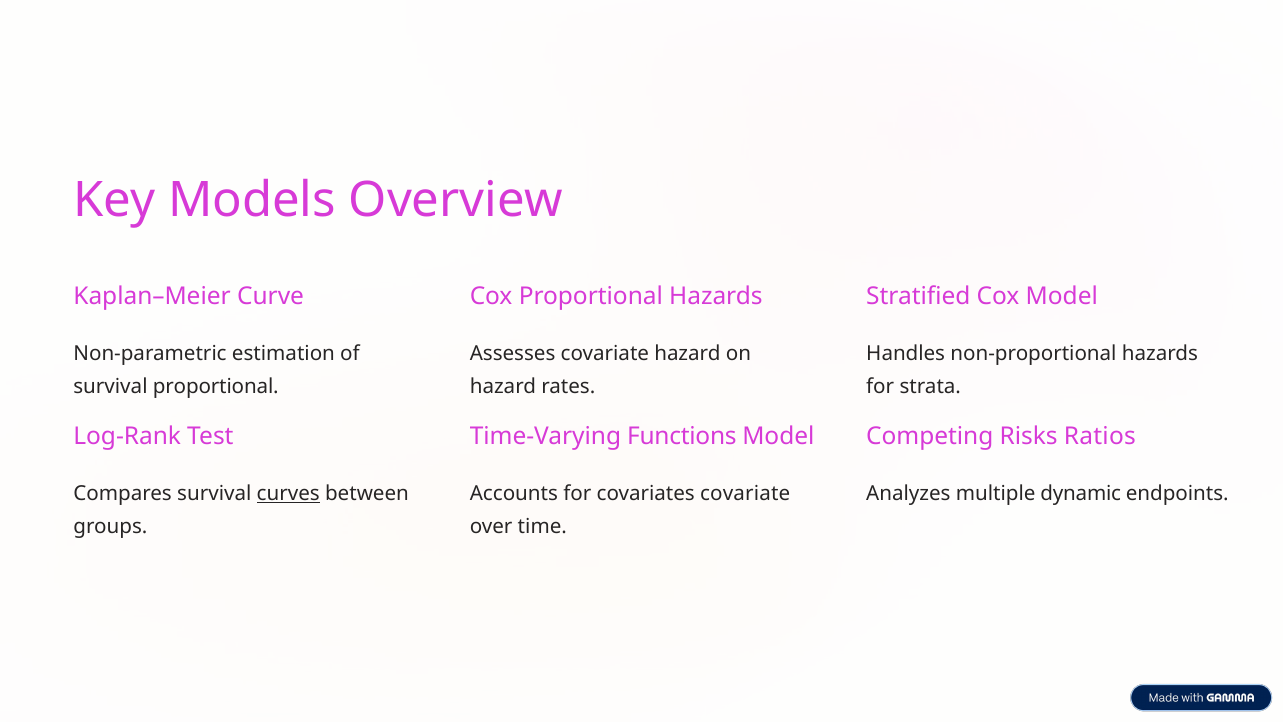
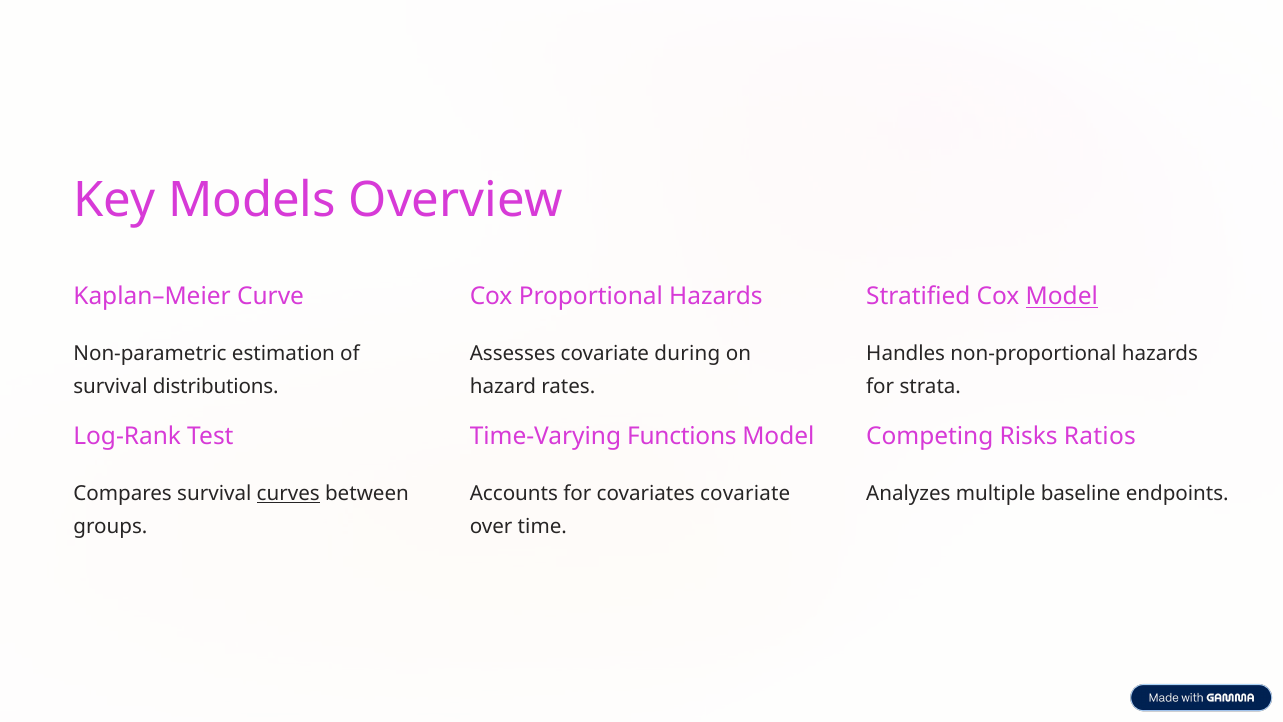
Model underline: none -> present (1062, 297)
covariate hazard: hazard -> during (687, 353)
survival proportional: proportional -> distributions (216, 387)
dynamic: dynamic -> baseline (1081, 493)
